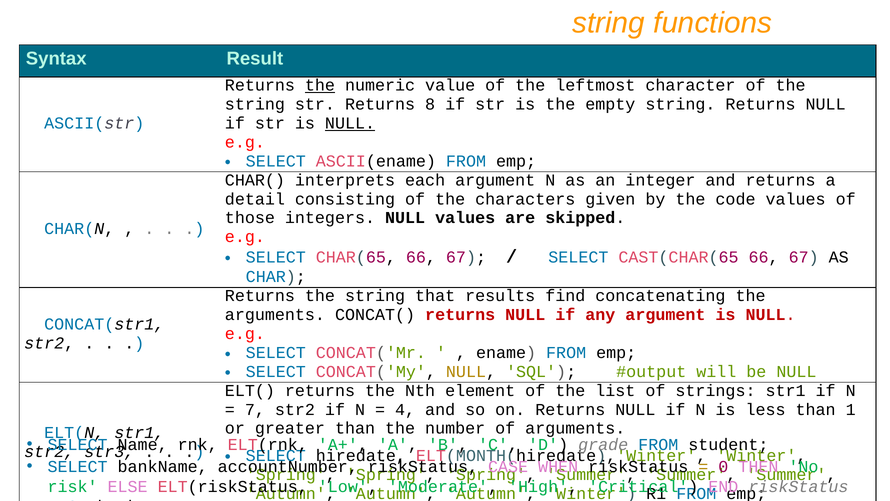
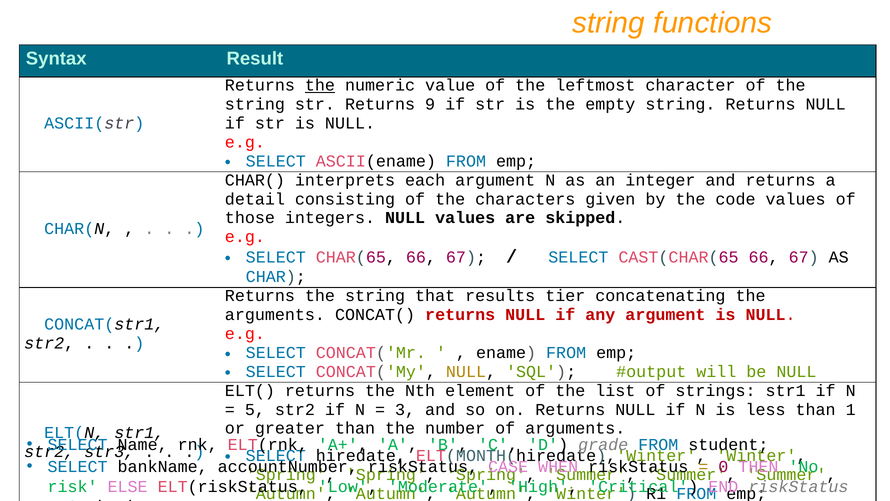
8: 8 -> 9 (430, 104)
NULL underline: present -> none (350, 123)
find: find -> tier (565, 296)
7: 7 -> 5 (255, 409)
4: 4 -> 3 (405, 409)
